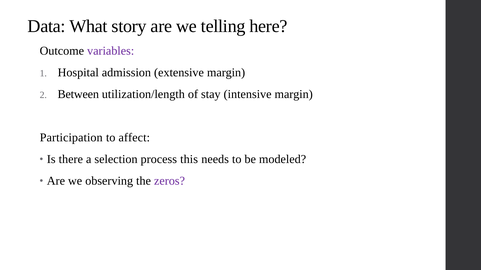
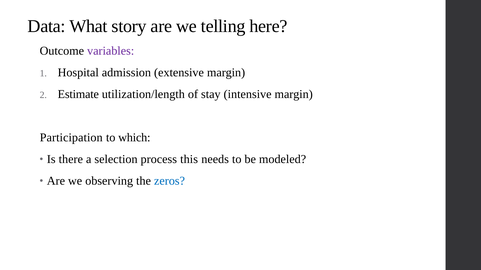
Between: Between -> Estimate (78, 94)
affect: affect -> which (134, 138)
zeros colour: purple -> blue (170, 181)
